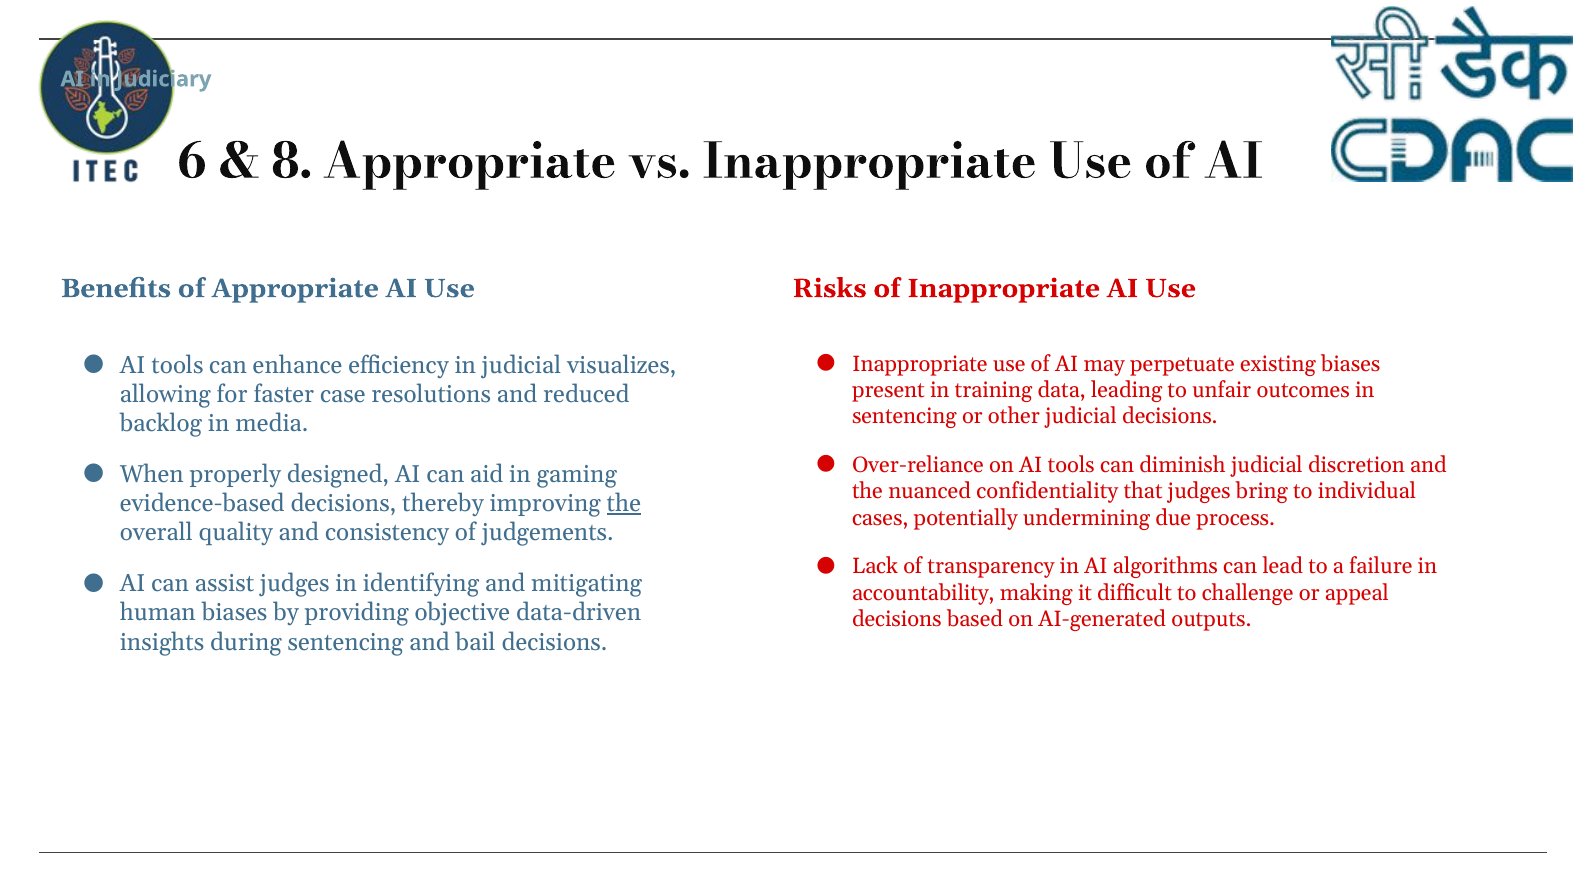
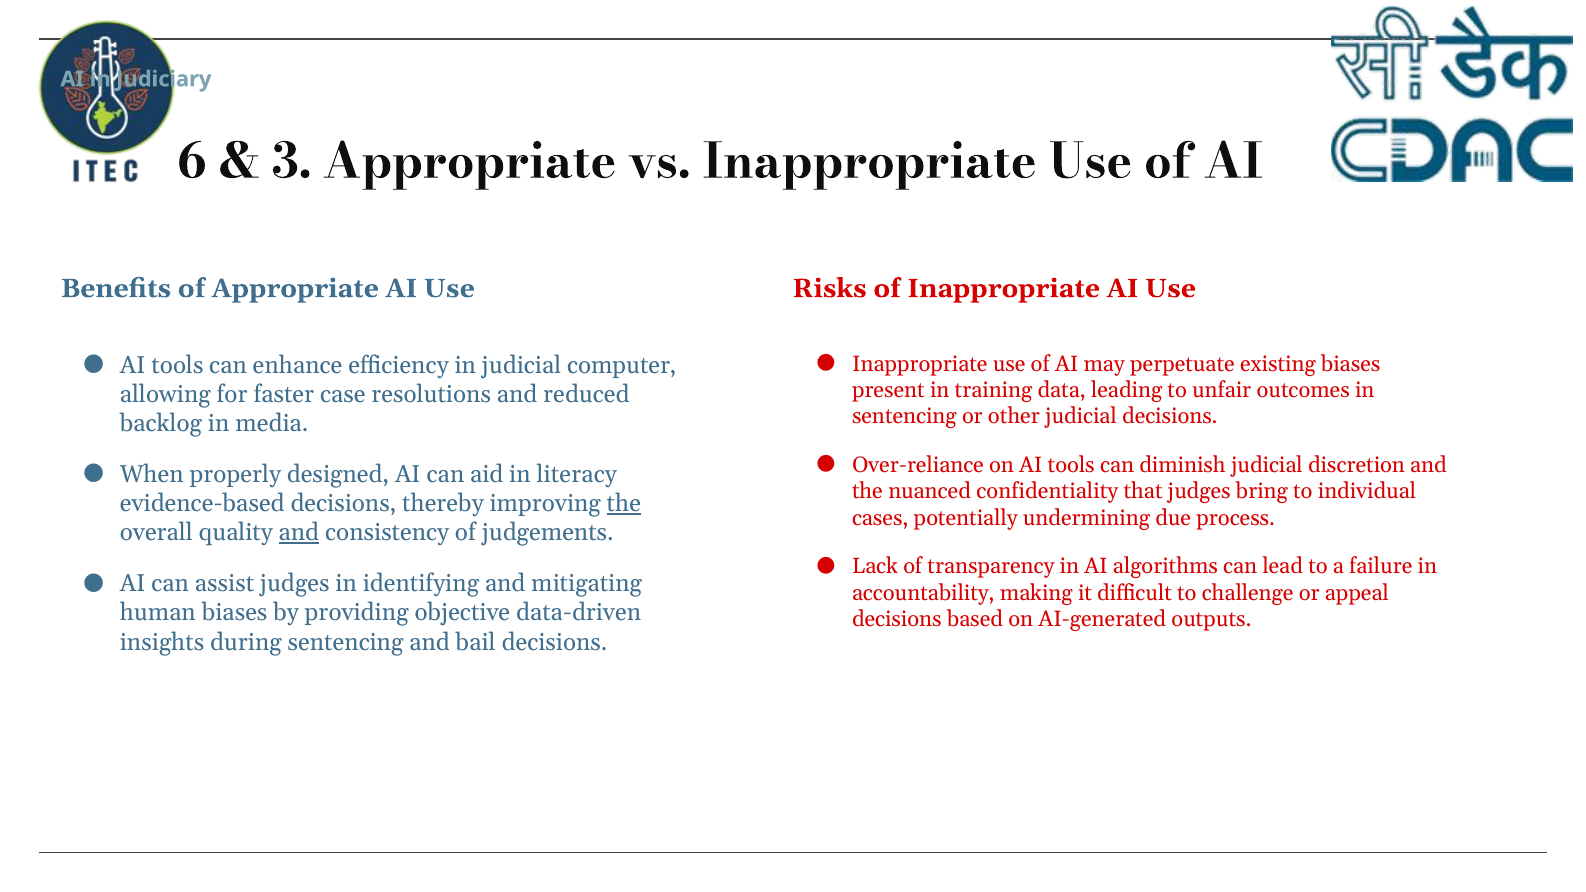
8: 8 -> 3 (291, 162)
visualizes: visualizes -> computer (622, 365)
gaming: gaming -> literacy (577, 475)
and underline: none -> present (299, 533)
